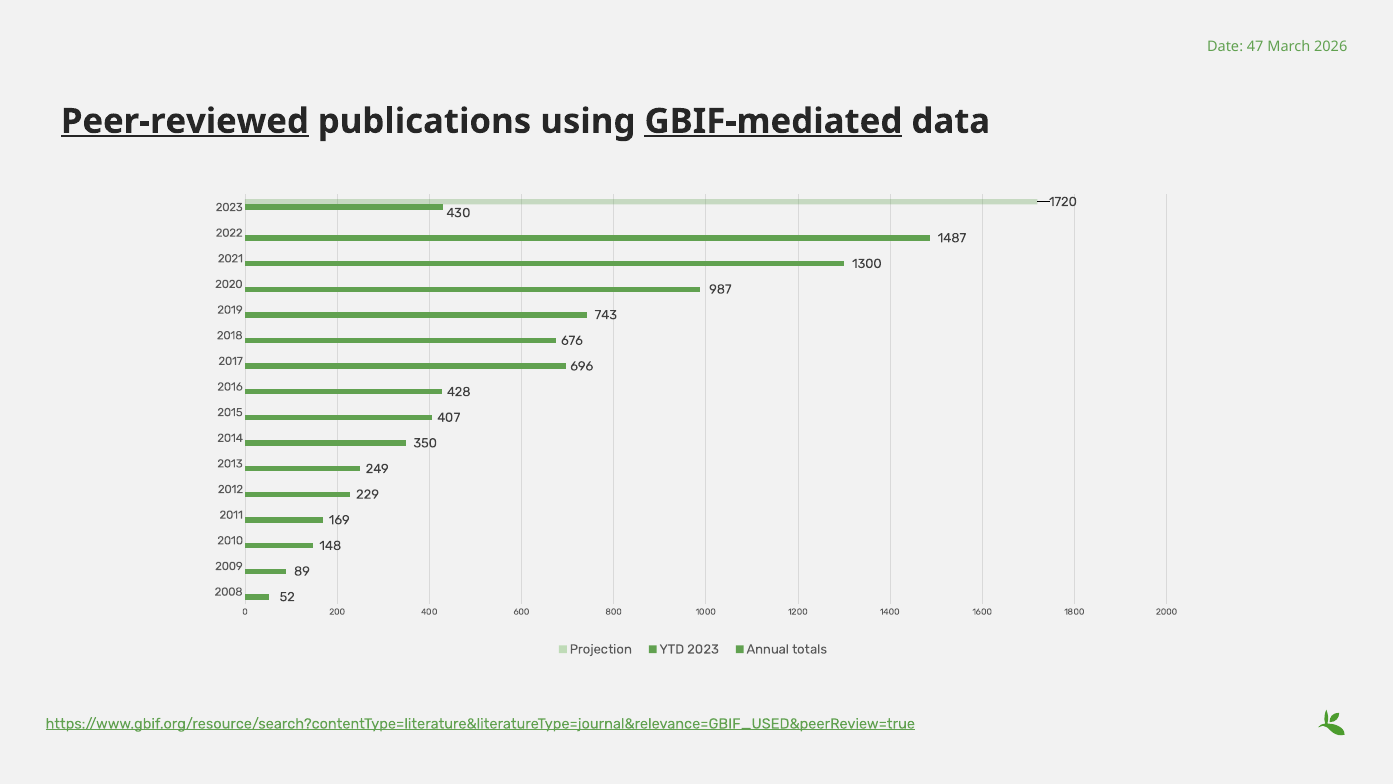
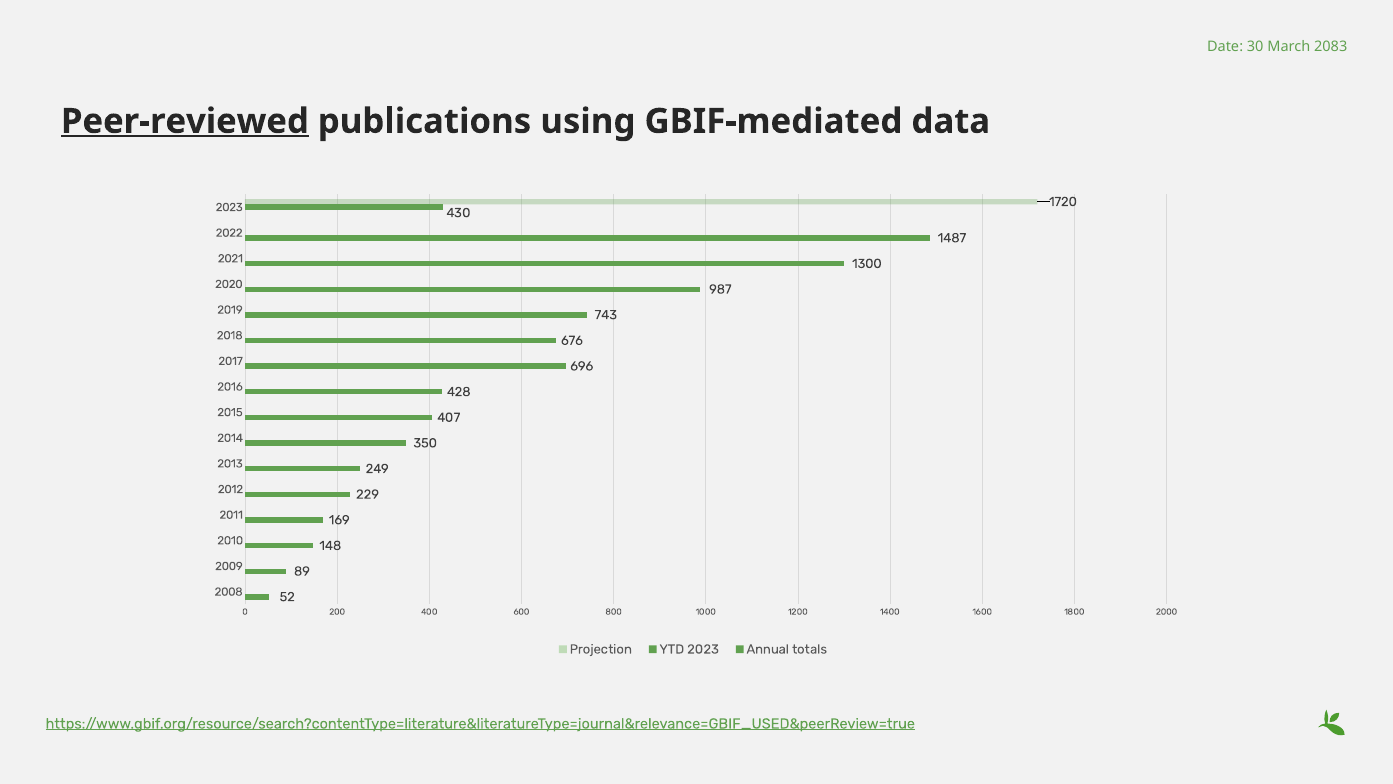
47: 47 -> 30 (1255, 47)
2026: 2026 -> 2083 (1331, 47)
GBIF-mediated underline: present -> none (773, 121)
